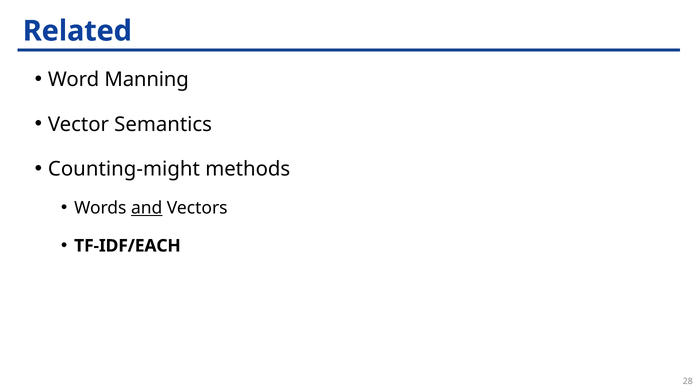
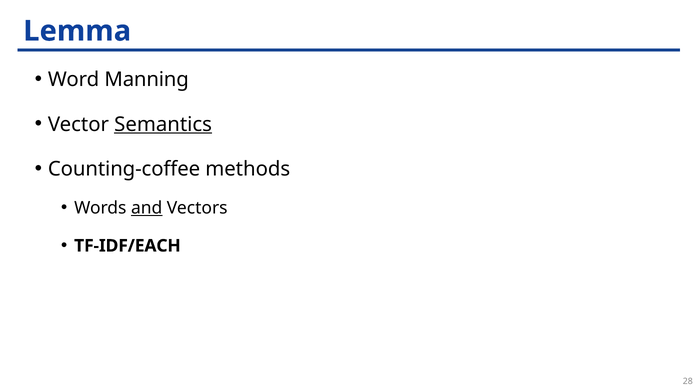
Related: Related -> Lemma (77, 31)
Semantics underline: none -> present (163, 125)
Counting-might: Counting-might -> Counting-coffee (124, 169)
